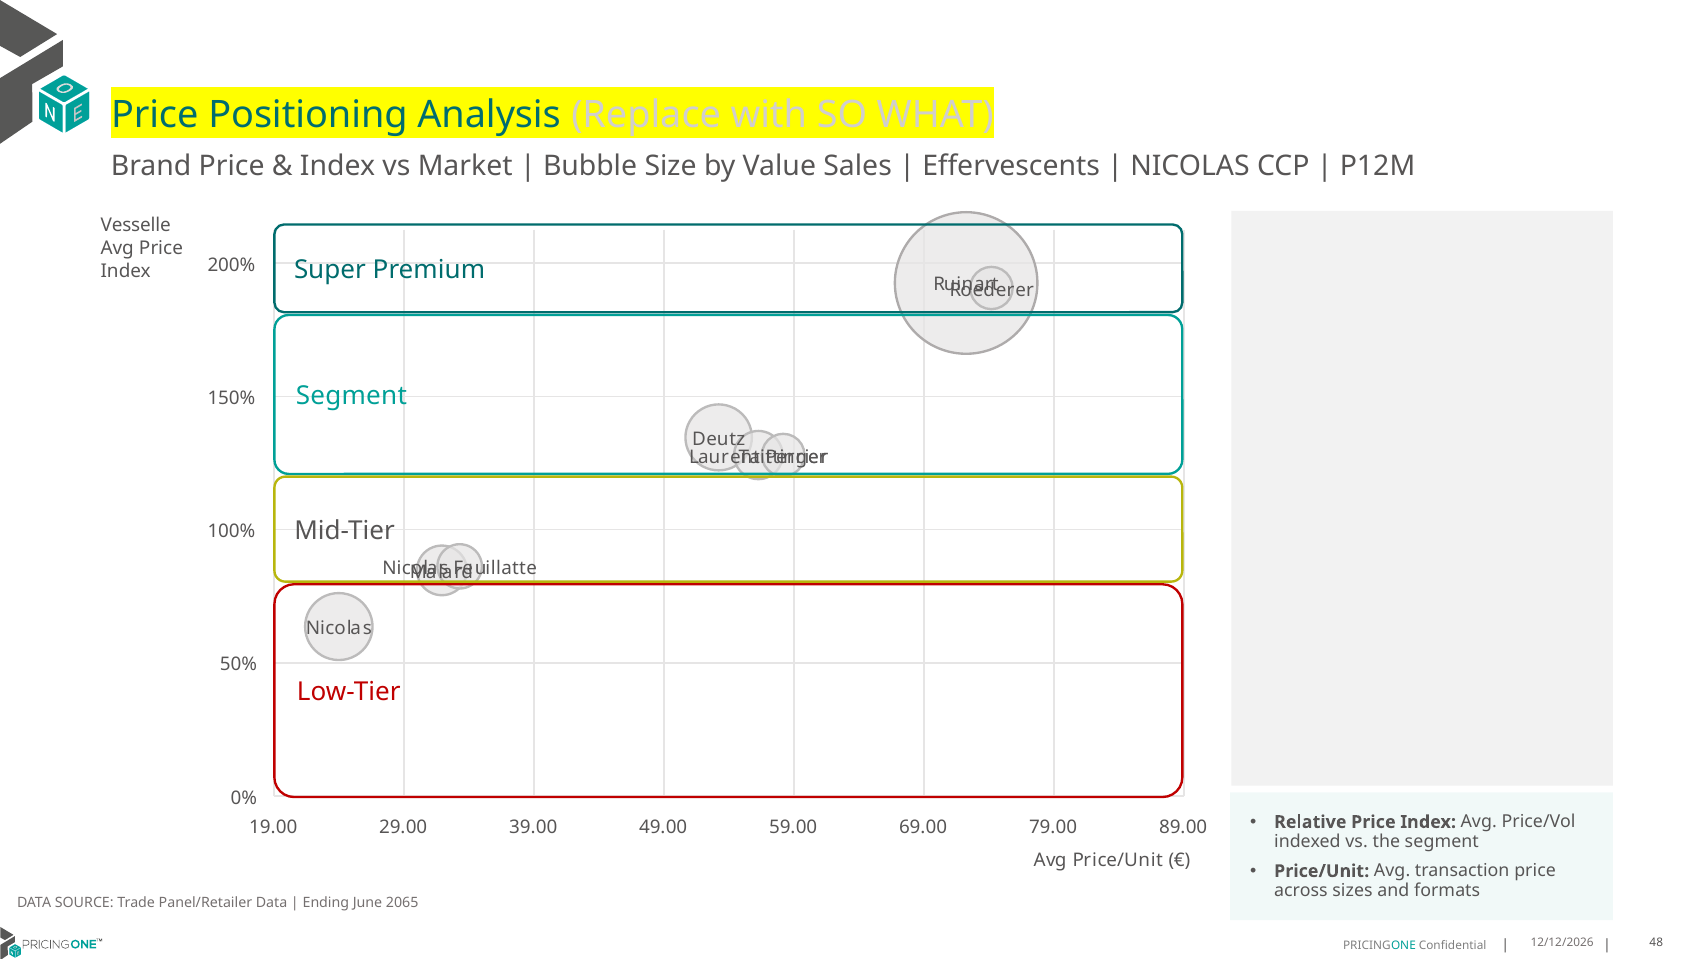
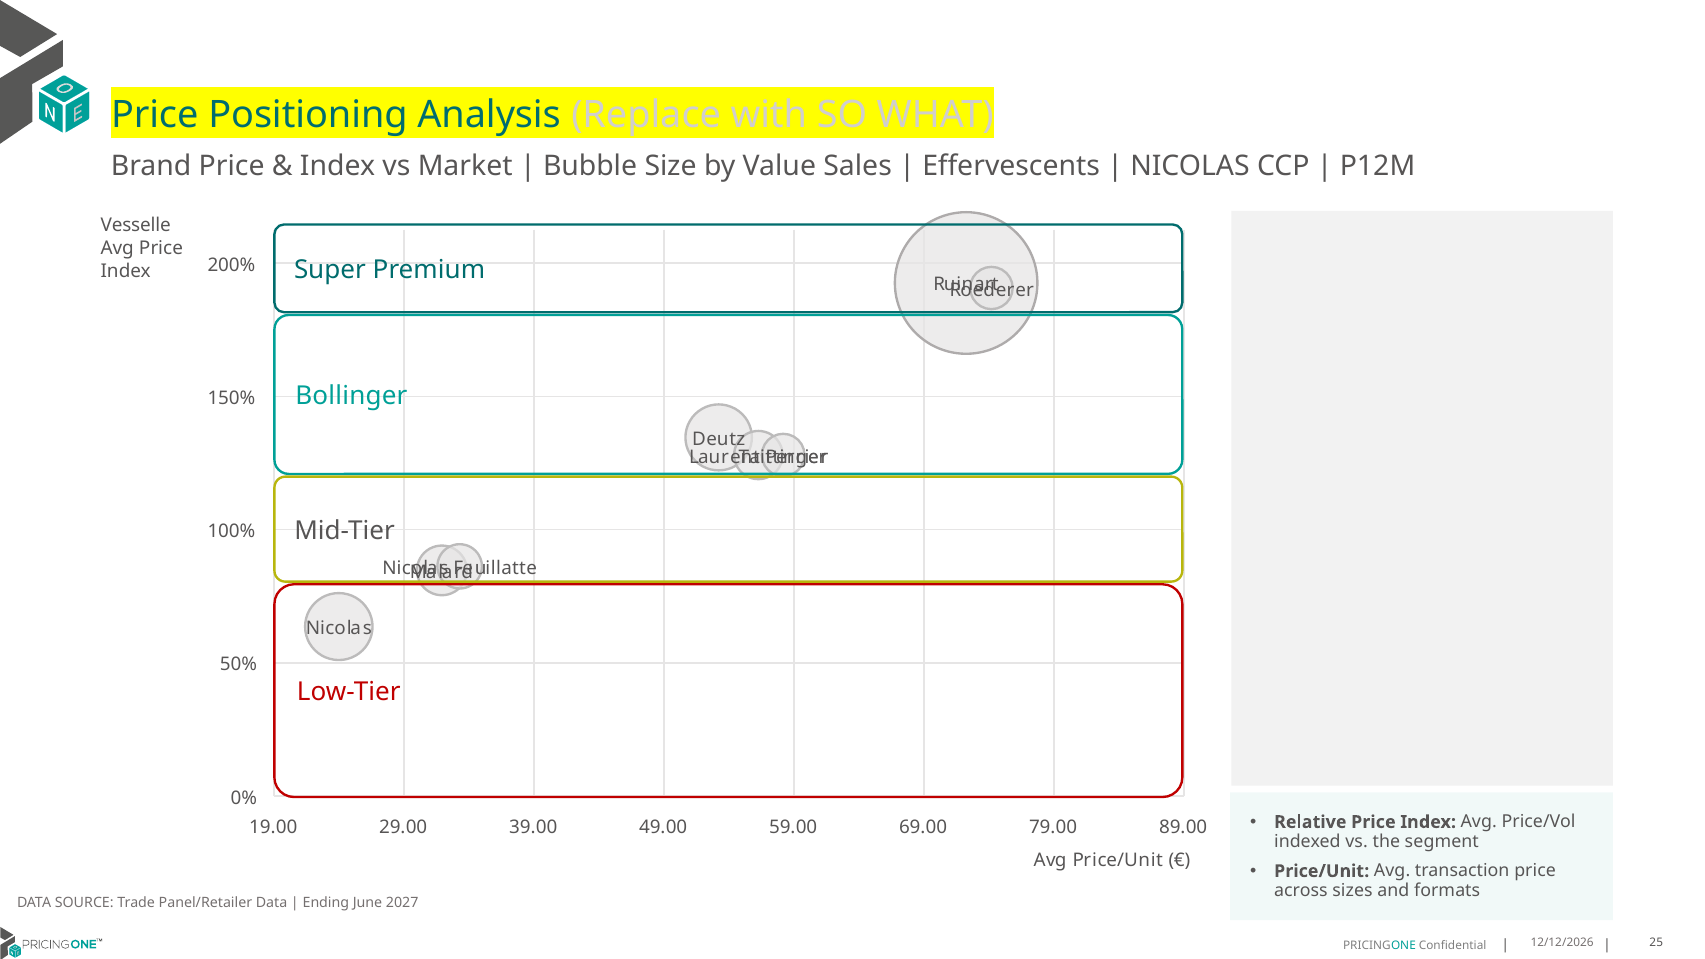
Segment: Segment -> Bollinger (351, 396)
2065: 2065 -> 2027 (402, 903)
48: 48 -> 25 (1656, 943)
